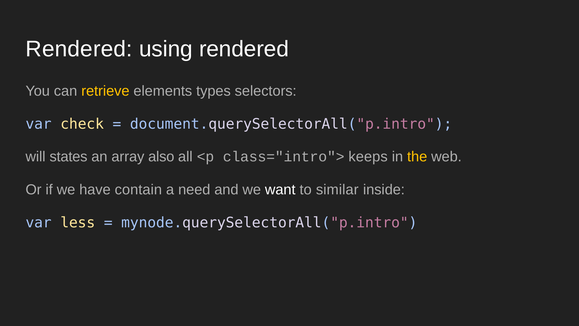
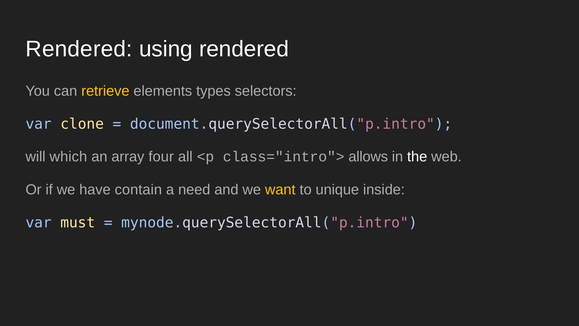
check: check -> clone (82, 124)
states: states -> which (68, 157)
also: also -> four (161, 157)
keeps: keeps -> allows (368, 157)
the colour: yellow -> white (417, 157)
want colour: white -> yellow (280, 190)
similar: similar -> unique (337, 190)
less: less -> must (78, 222)
